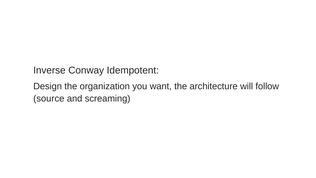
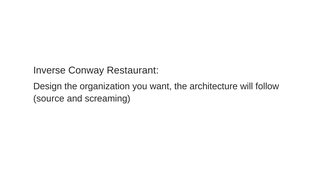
Idempotent: Idempotent -> Restaurant (133, 70)
